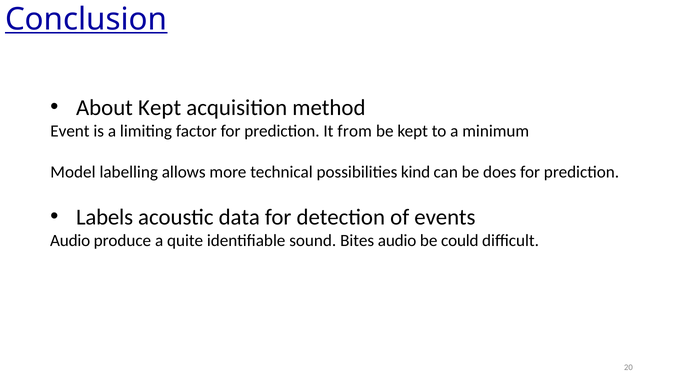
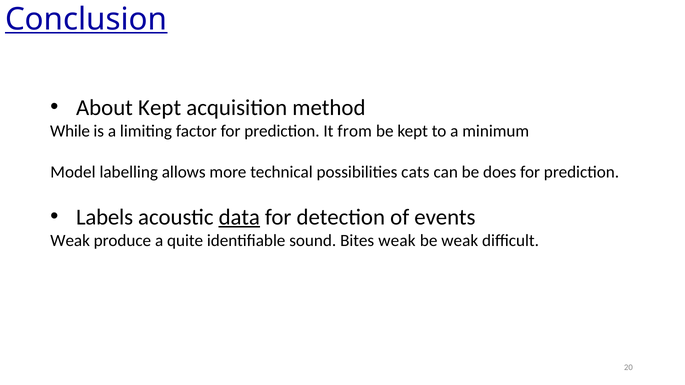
Event: Event -> While (70, 131)
kind: kind -> cats (415, 172)
data underline: none -> present (239, 217)
Audio: Audio -> Weak (70, 241)
Bites audio: audio -> weak (397, 241)
be could: could -> weak (460, 241)
